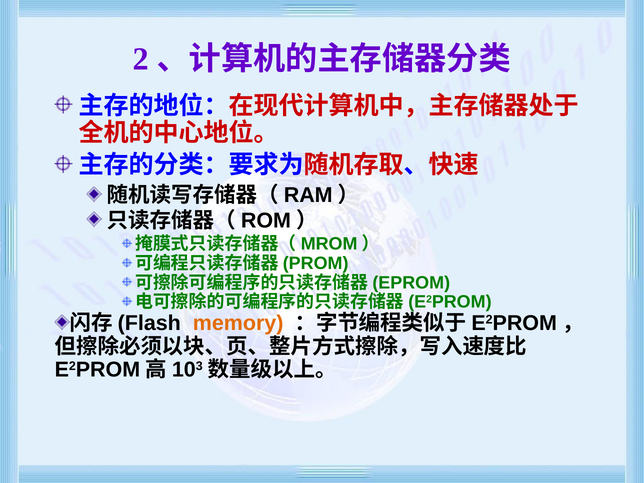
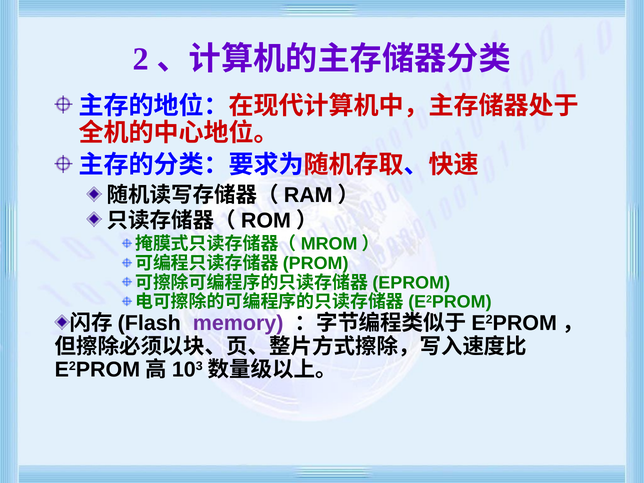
memory colour: orange -> purple (238, 323)
